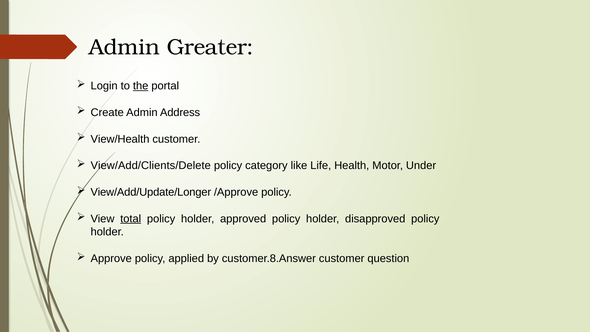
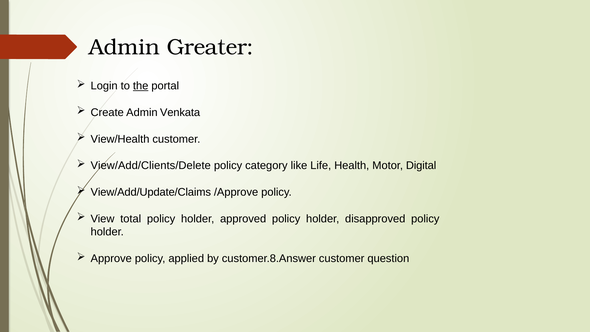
Address: Address -> Venkata (180, 112)
Under: Under -> Digital (421, 166)
View/Add/Update/Longer: View/Add/Update/Longer -> View/Add/Update/Claims (151, 192)
total underline: present -> none (131, 219)
